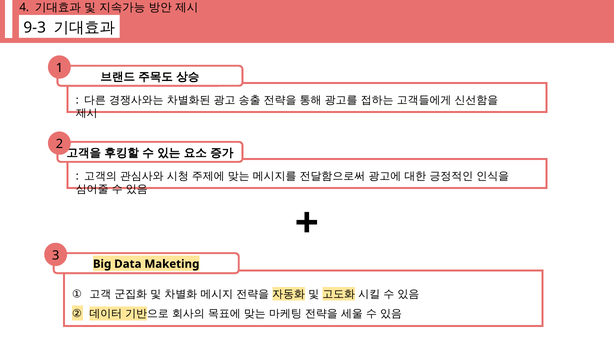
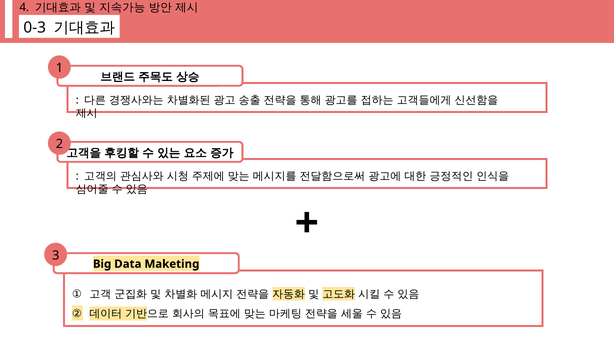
9-3: 9-3 -> 0-3 (35, 27)
